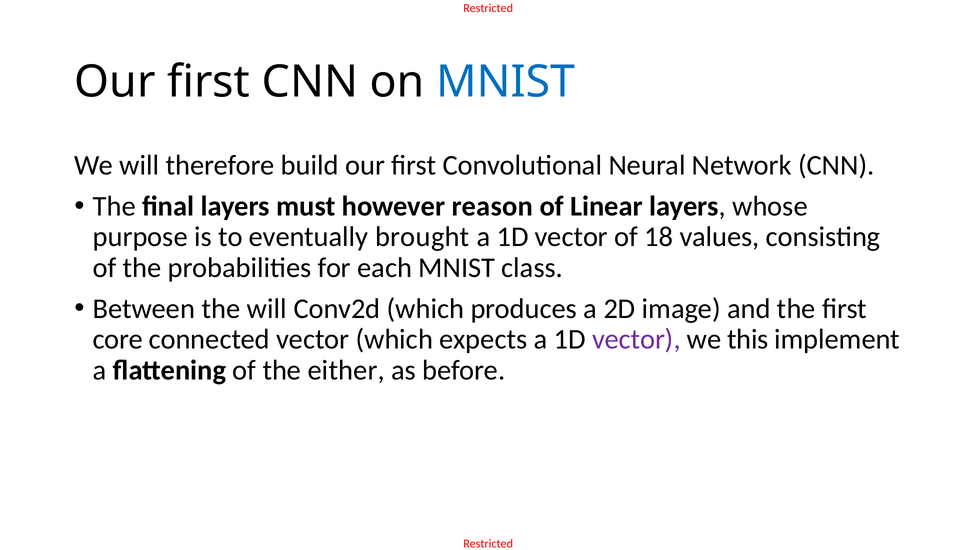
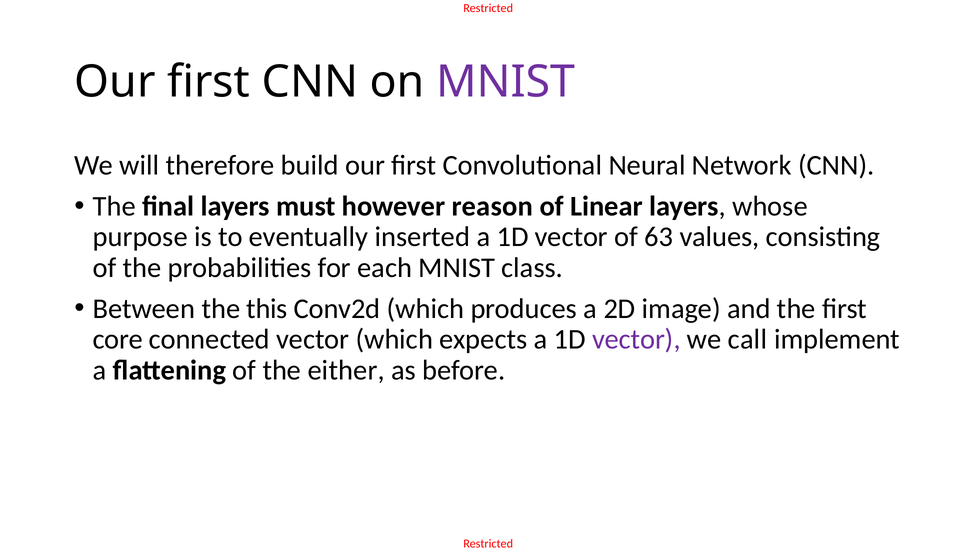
MNIST colour: blue -> purple (506, 82)
brought: brought -> inserted (422, 237)
18: 18 -> 63 (659, 237)
the will: will -> this (267, 308)
this: this -> call (748, 339)
